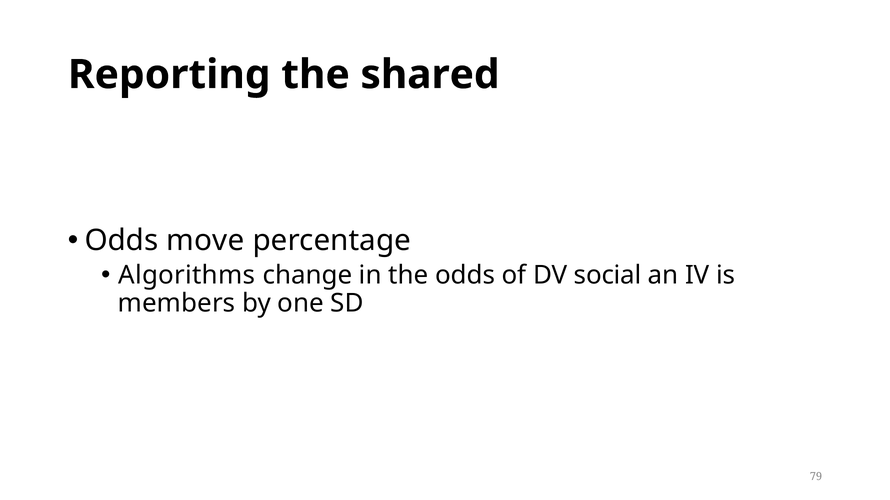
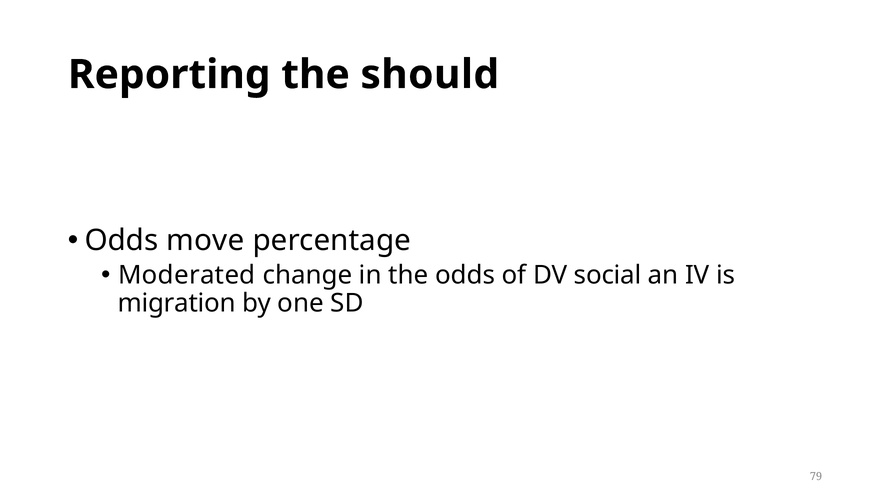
shared: shared -> should (430, 75)
Algorithms: Algorithms -> Moderated (187, 276)
members: members -> migration (177, 304)
